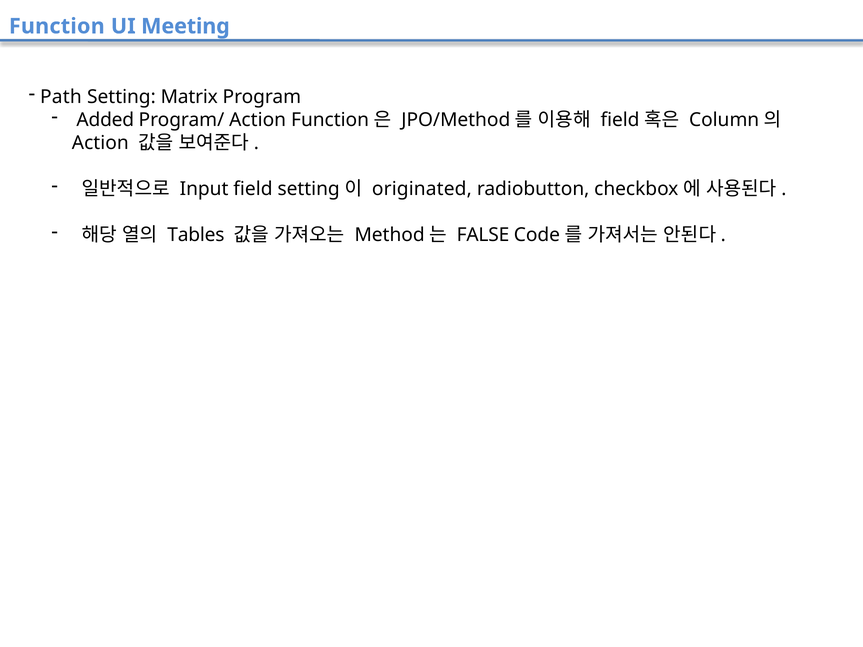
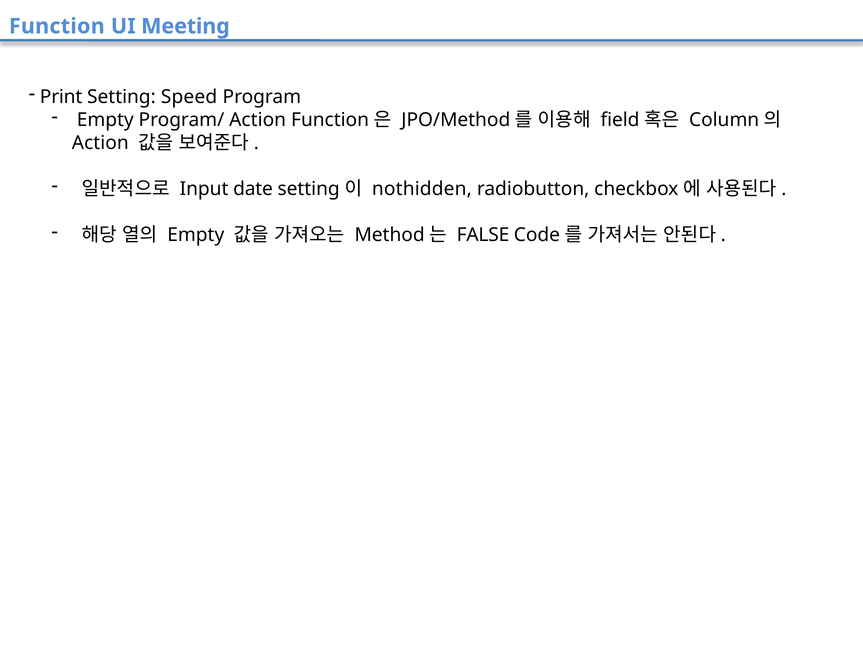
Path: Path -> Print (61, 97)
Matrix: Matrix -> Speed (189, 97)
Added: Added -> Empty (105, 120)
field: field -> date (253, 189)
originated: originated -> nothidden (422, 189)
Tables: Tables -> Empty (196, 235)
